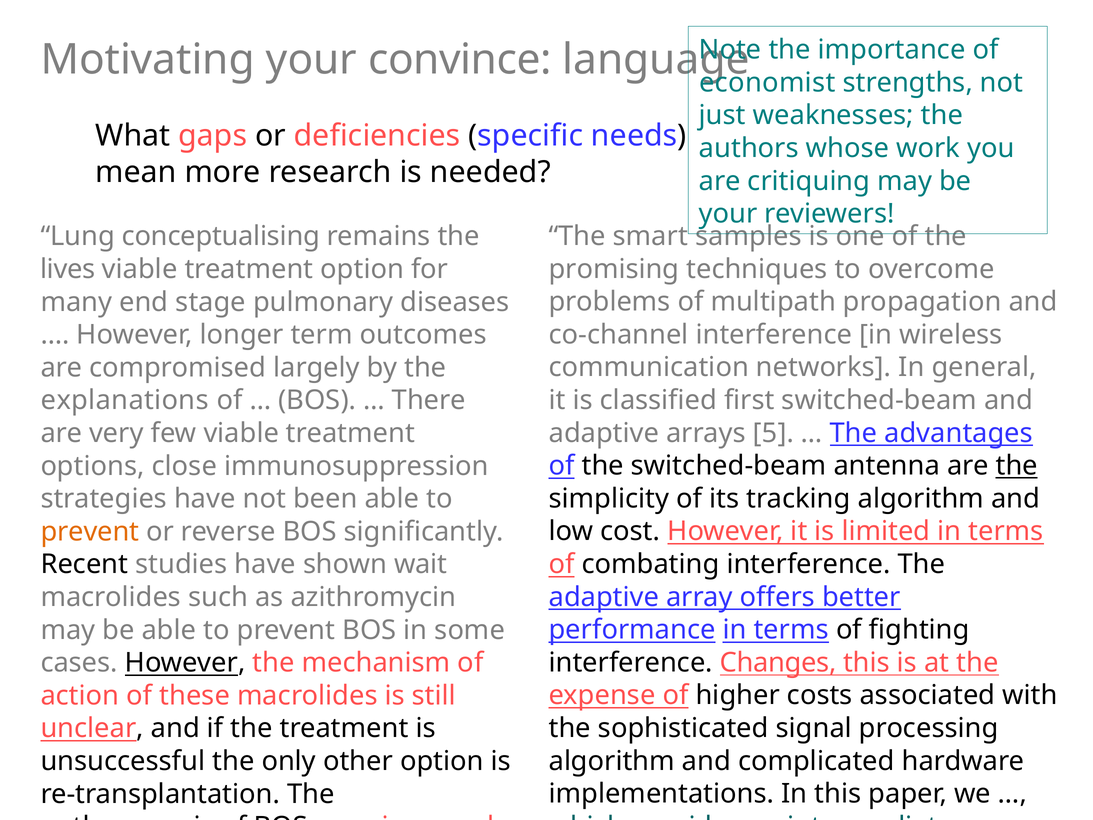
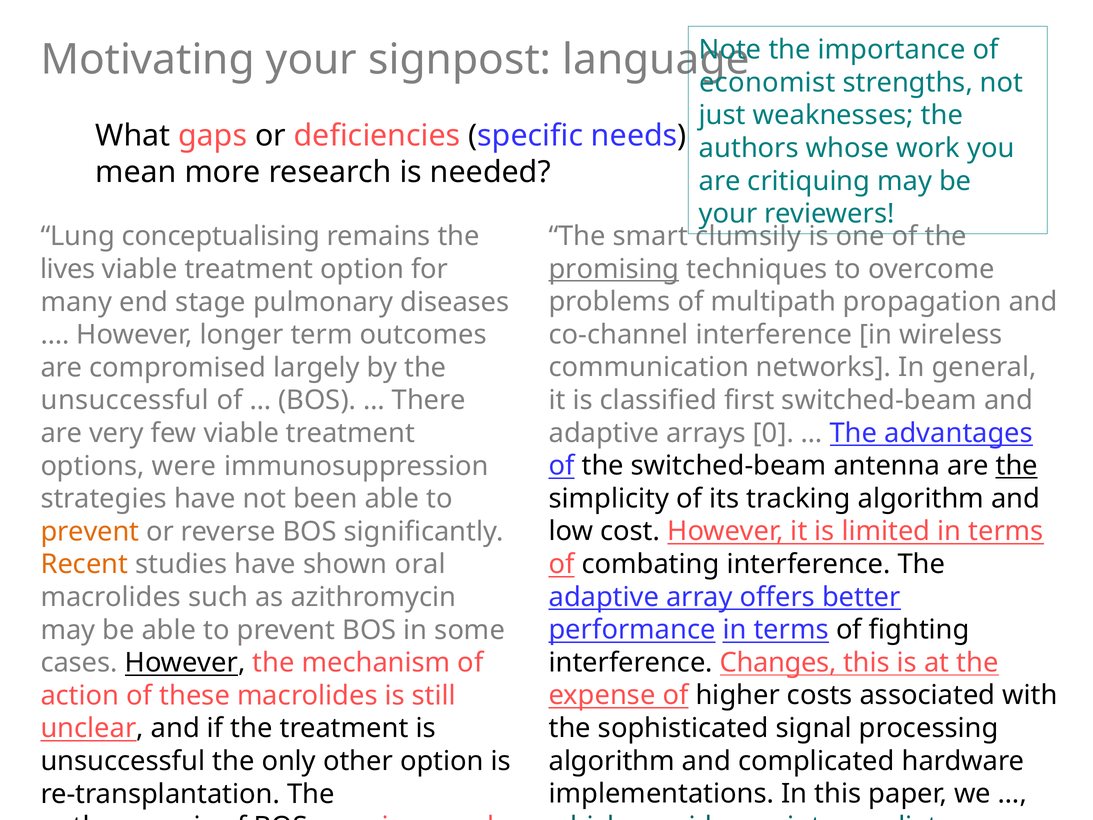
convince: convince -> signpost (460, 60)
samples: samples -> clumsily (748, 236)
promising underline: none -> present (614, 269)
explanations: explanations -> unsuccessful (125, 400)
5: 5 -> 0 (773, 433)
close: close -> were (184, 466)
Recent colour: black -> orange (84, 564)
wait: wait -> oral (420, 564)
